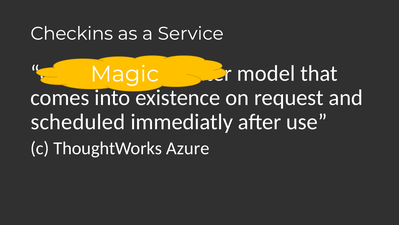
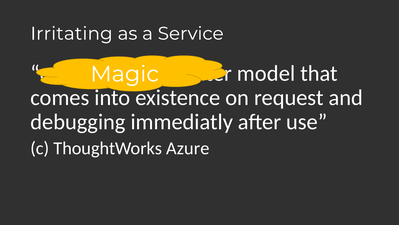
Checkins: Checkins -> Irritating (72, 34)
scheduled: scheduled -> debugging (78, 122)
